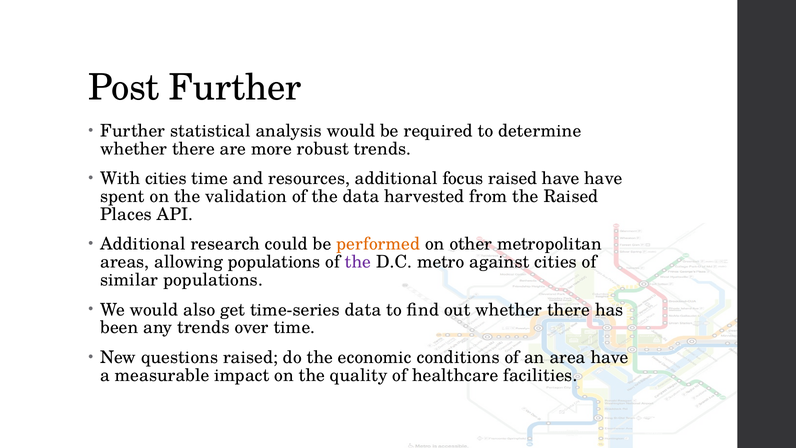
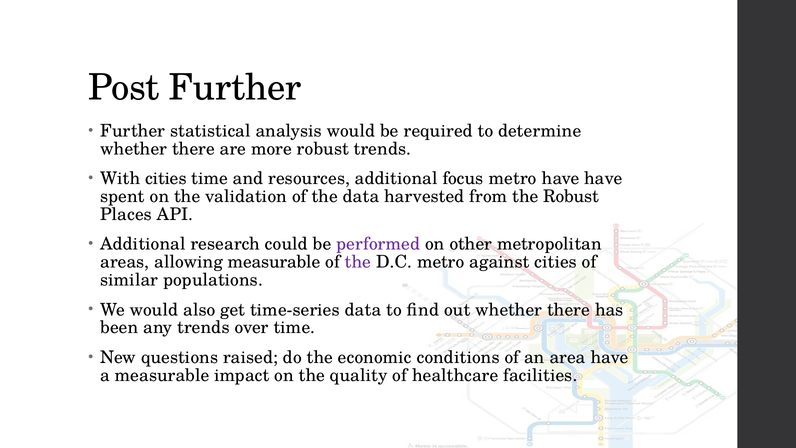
focus raised: raised -> metro (513, 179)
the Raised: Raised -> Robust (571, 196)
performed colour: orange -> purple (378, 244)
allowing populations: populations -> measurable (274, 262)
